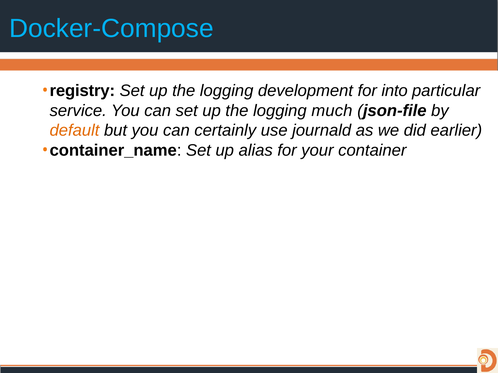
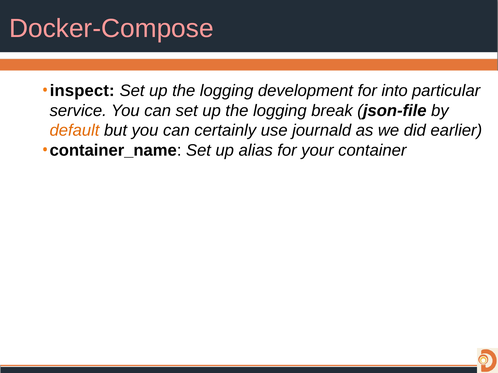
Docker-Compose colour: light blue -> pink (111, 28)
registry: registry -> inspect (82, 91)
much: much -> break (332, 111)
